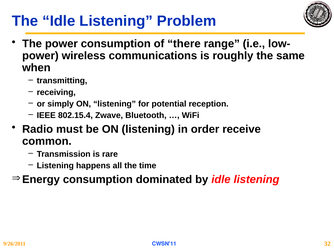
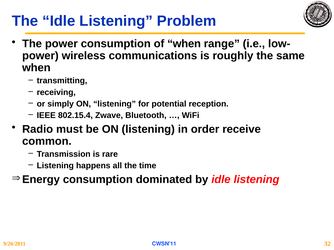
of there: there -> when (184, 44)
